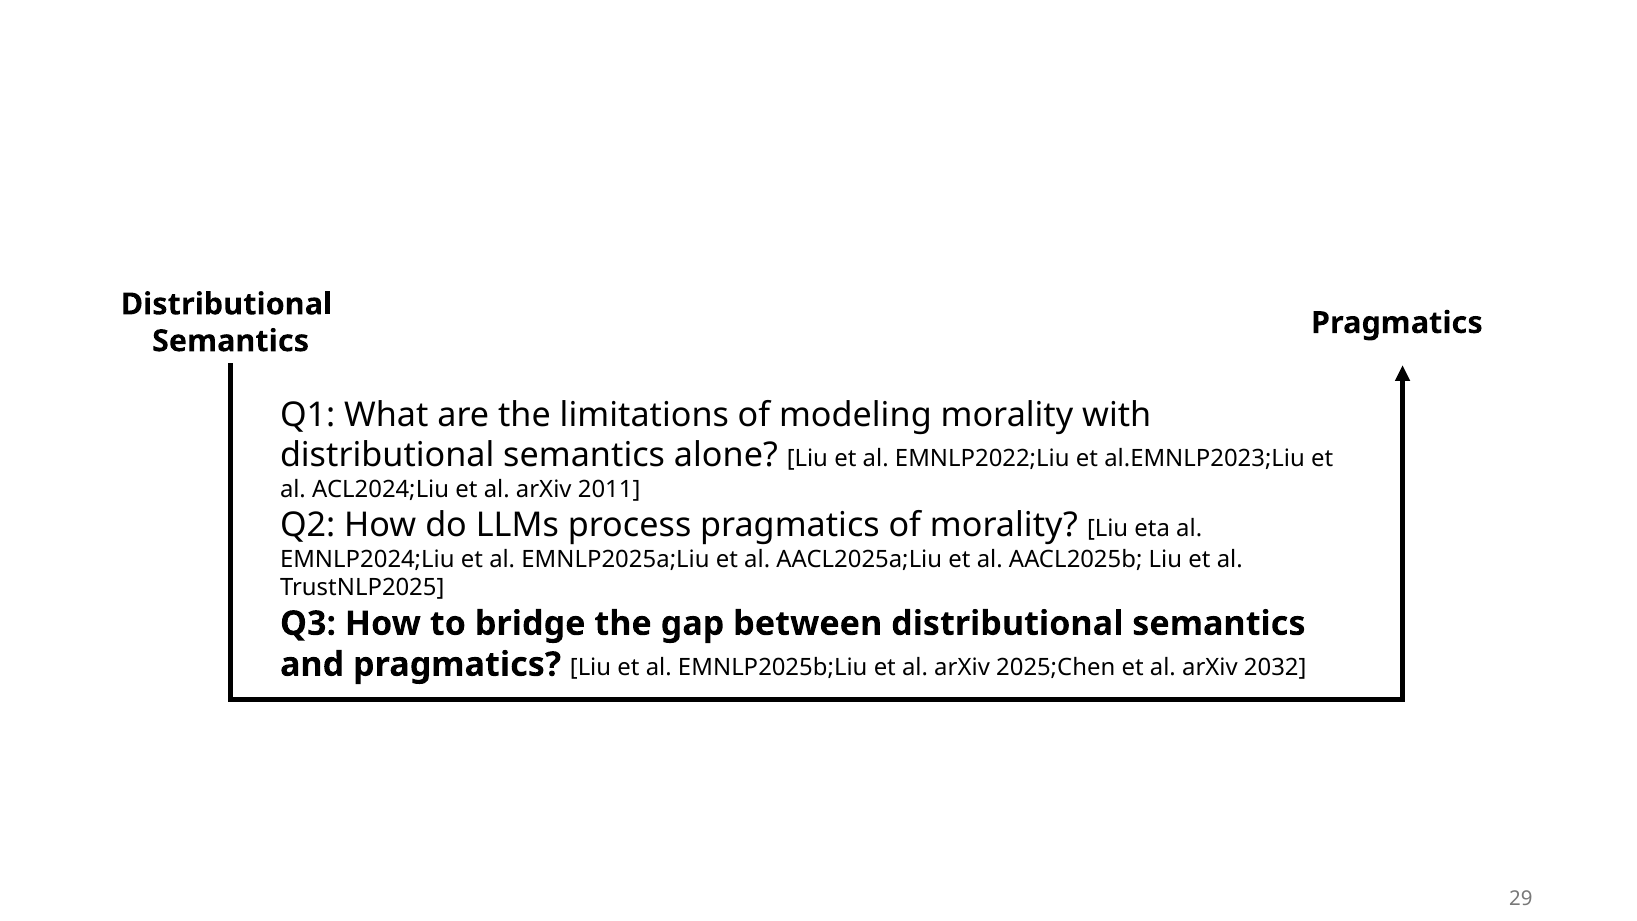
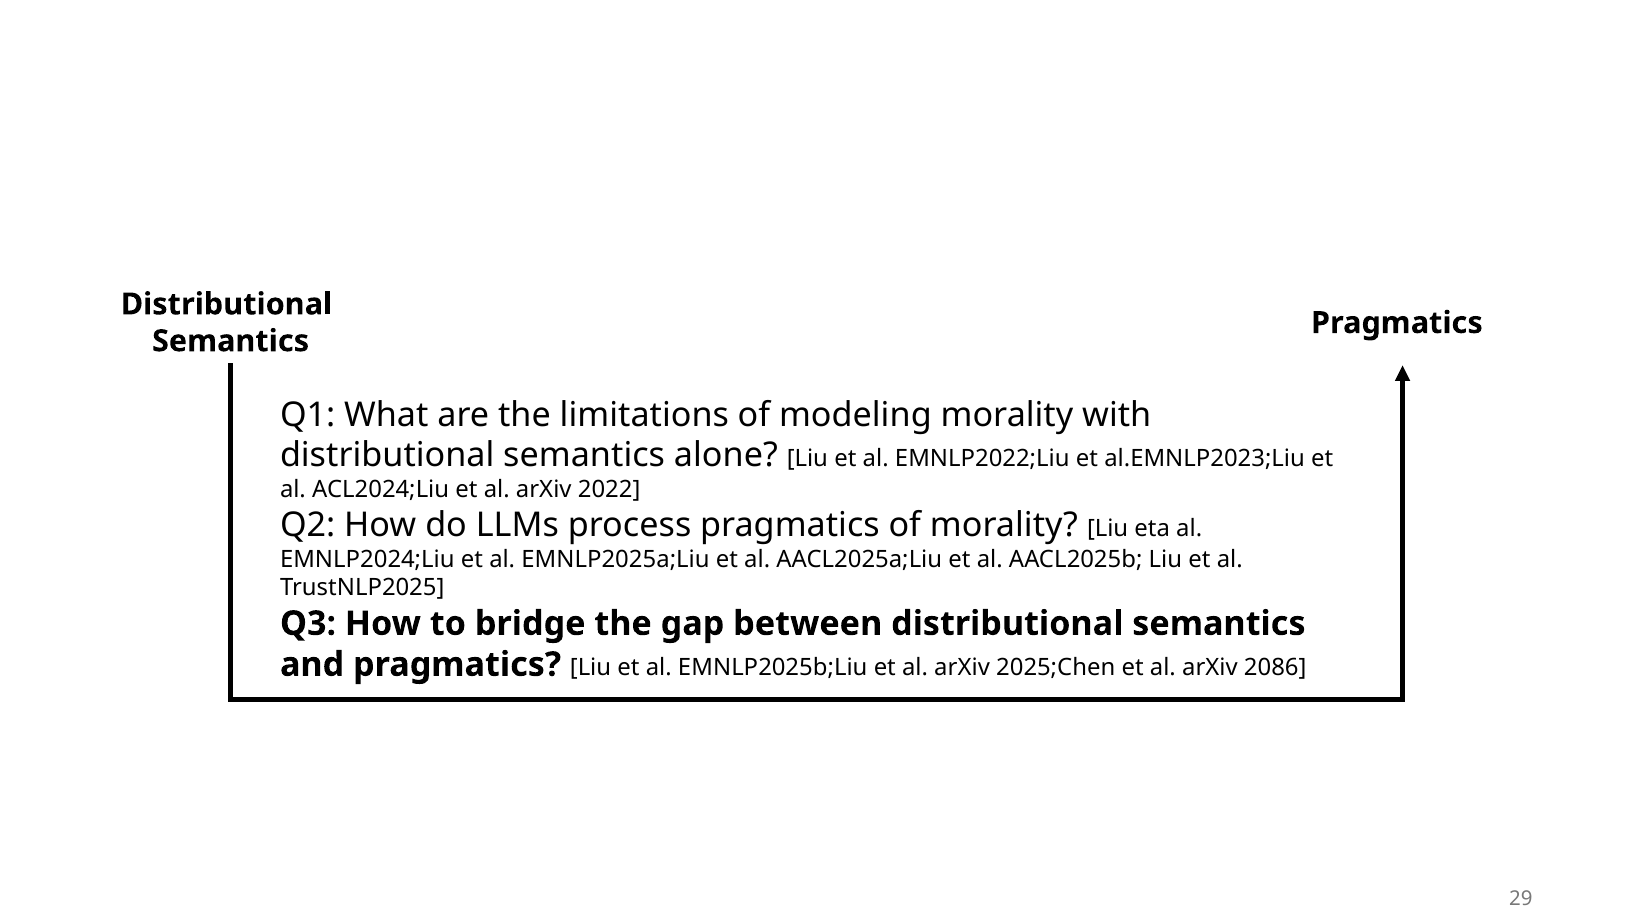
2011: 2011 -> 2022 (609, 490)
2032: 2032 -> 2086 (1275, 668)
